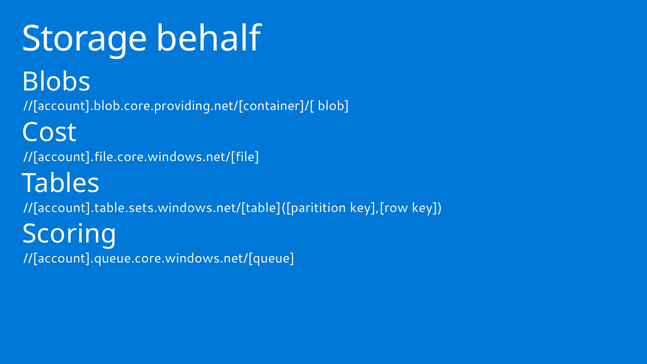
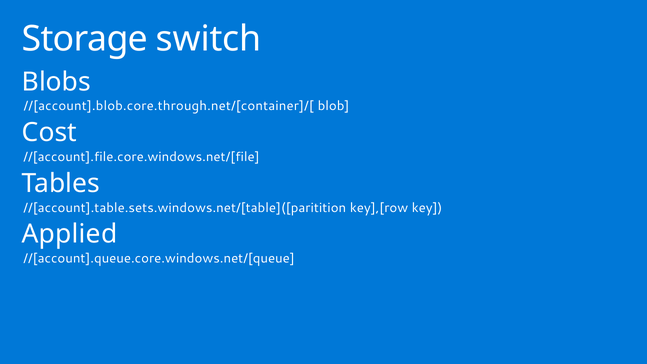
behalf: behalf -> switch (209, 39)
//[account].blob.core.providing.net/[container]/[: //[account].blob.core.providing.net/[container]/[ -> //[account].blob.core.through.net/[container]/[ (169, 106)
Scoring: Scoring -> Applied (70, 234)
